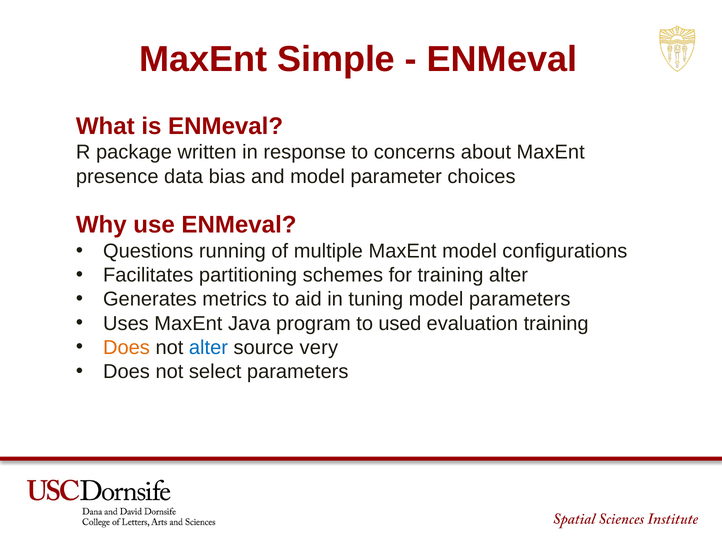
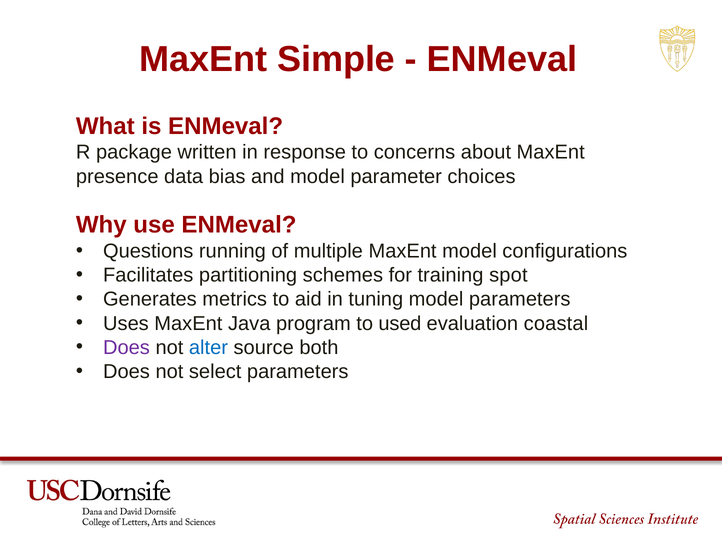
training alter: alter -> spot (508, 275)
evaluation training: training -> coastal (556, 323)
Does colour: orange -> purple (126, 347)
very: very -> both (319, 347)
